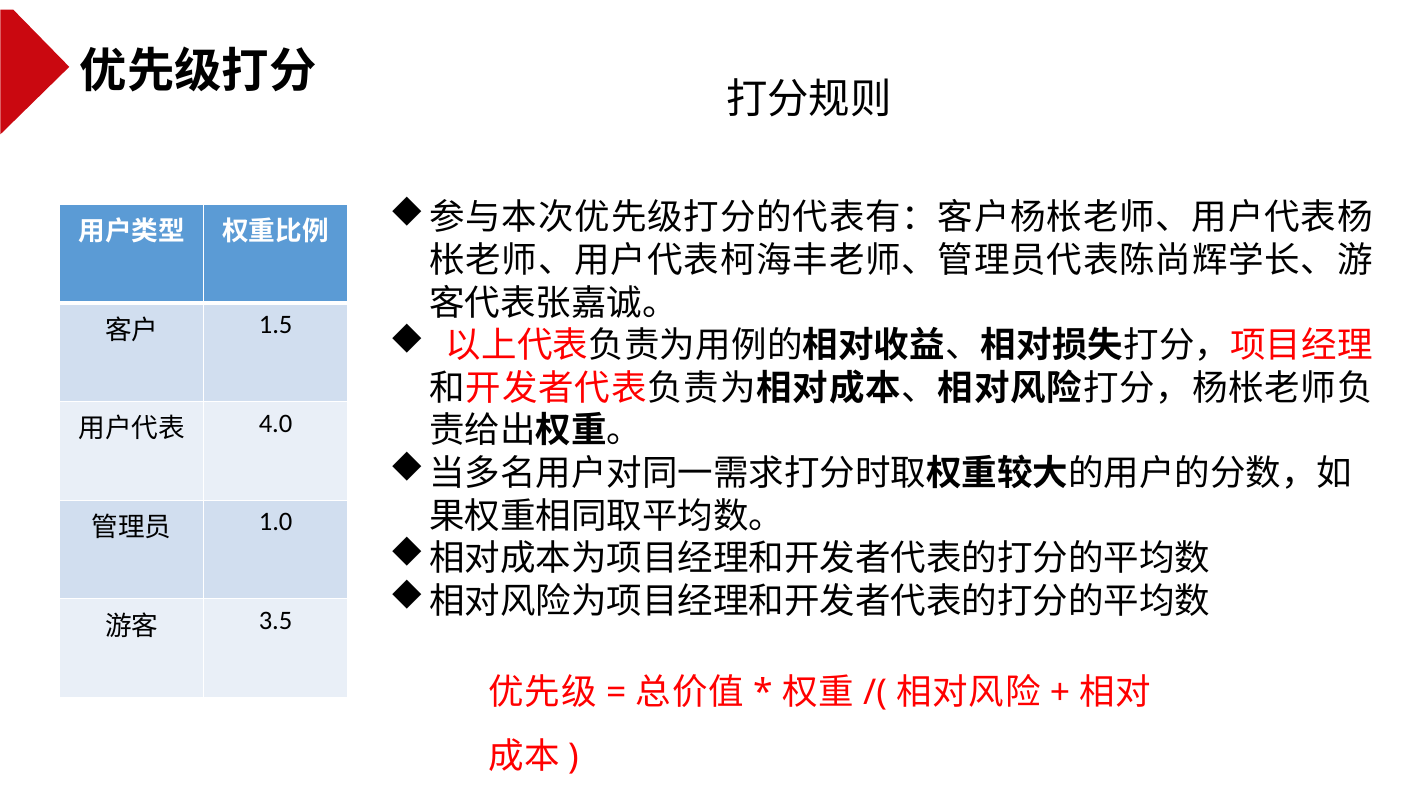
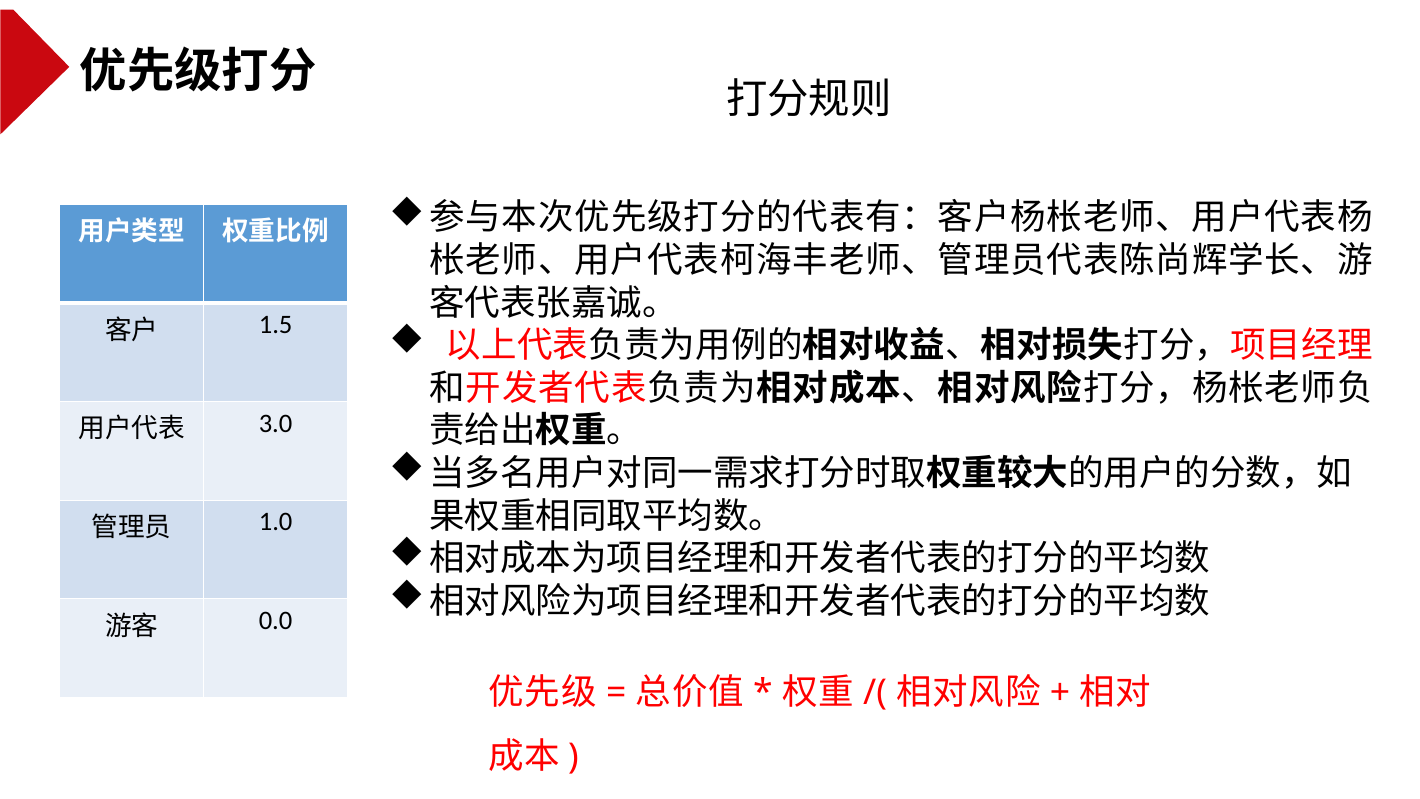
4.0: 4.0 -> 3.0 (276, 423)
3.5: 3.5 -> 0.0 (276, 620)
